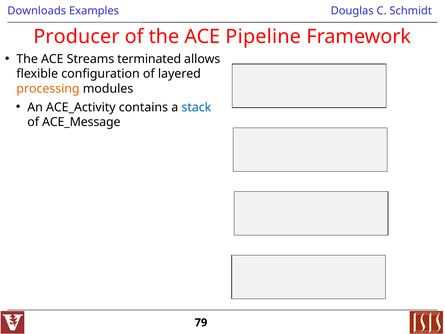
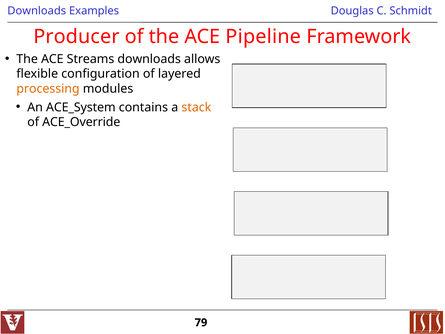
Streams terminated: terminated -> downloads (149, 59)
ACE_Activity: ACE_Activity -> ACE_System (81, 107)
stack colour: blue -> orange (196, 107)
ACE_Message: ACE_Message -> ACE_Override (81, 122)
